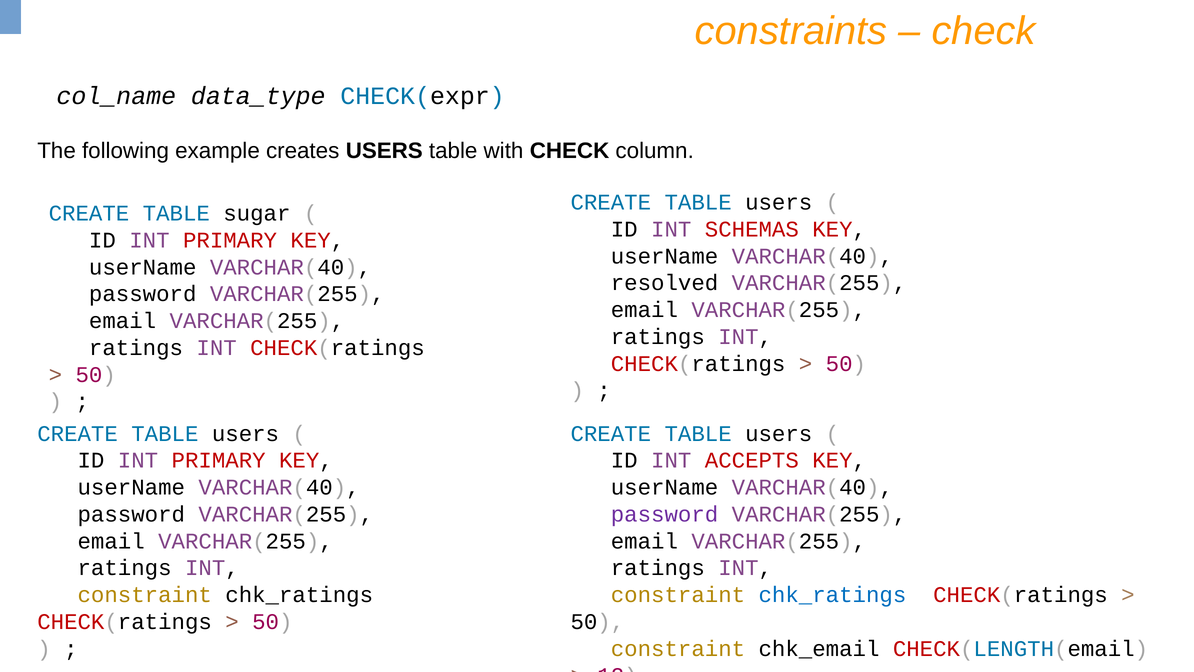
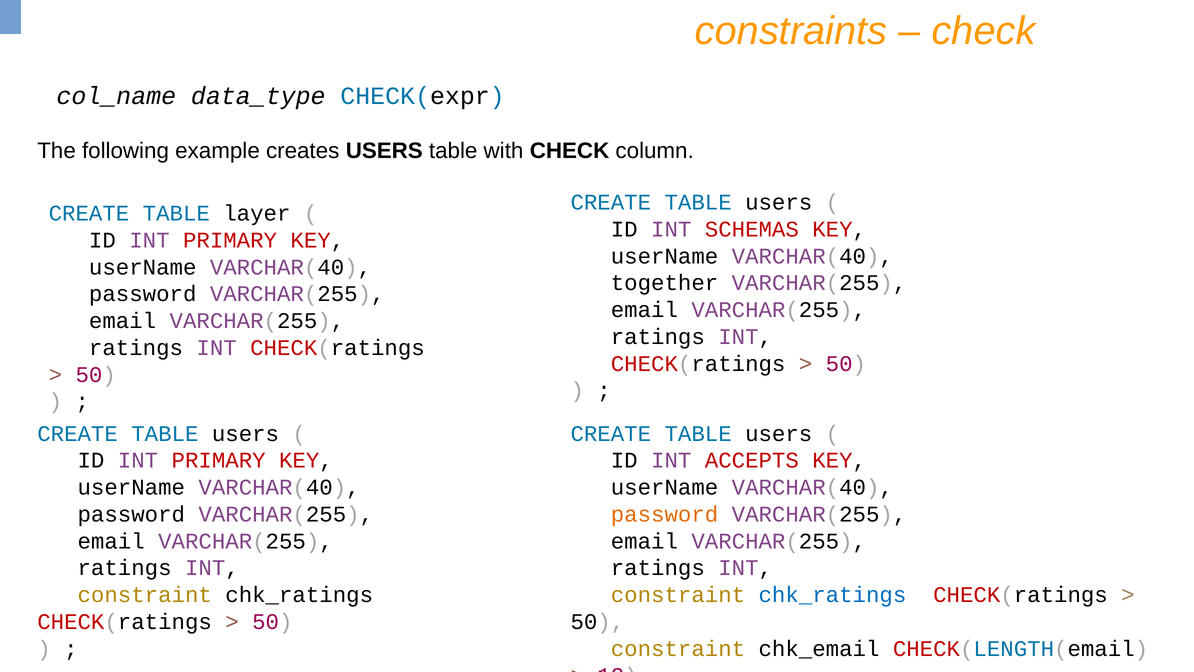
sugar: sugar -> layer (257, 213)
resolved: resolved -> together (665, 283)
password colour: purple -> orange (665, 514)
